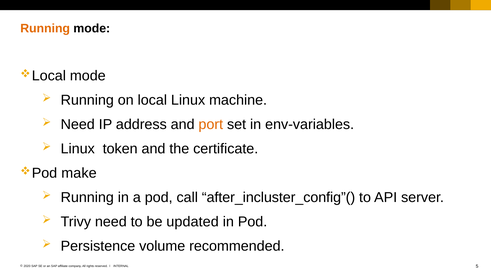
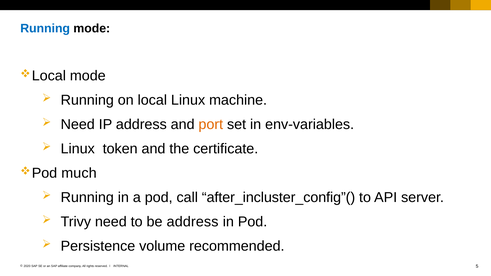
Running colour: orange -> blue (45, 29)
make: make -> much (79, 173)
be updated: updated -> address (193, 222)
